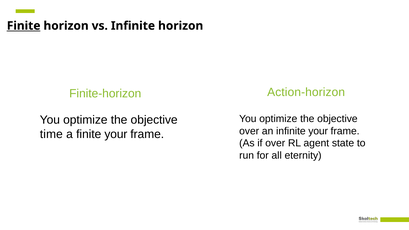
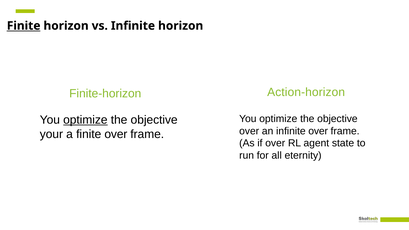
optimize underline: none -> present (85, 120)
infinite your: your -> over (318, 131)
time: time -> your (51, 134)
finite your: your -> over (116, 134)
